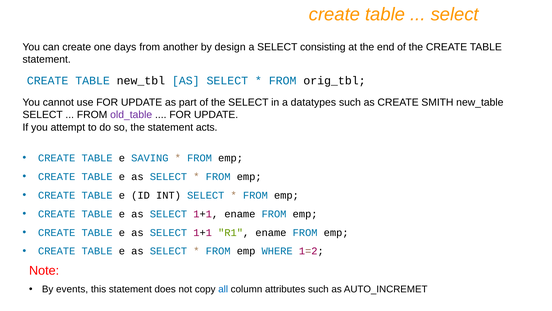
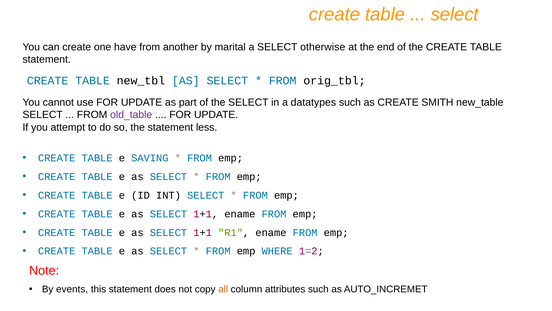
days: days -> have (125, 47)
design: design -> marital (230, 47)
consisting: consisting -> otherwise (323, 47)
acts: acts -> less (207, 127)
all colour: blue -> orange (223, 289)
